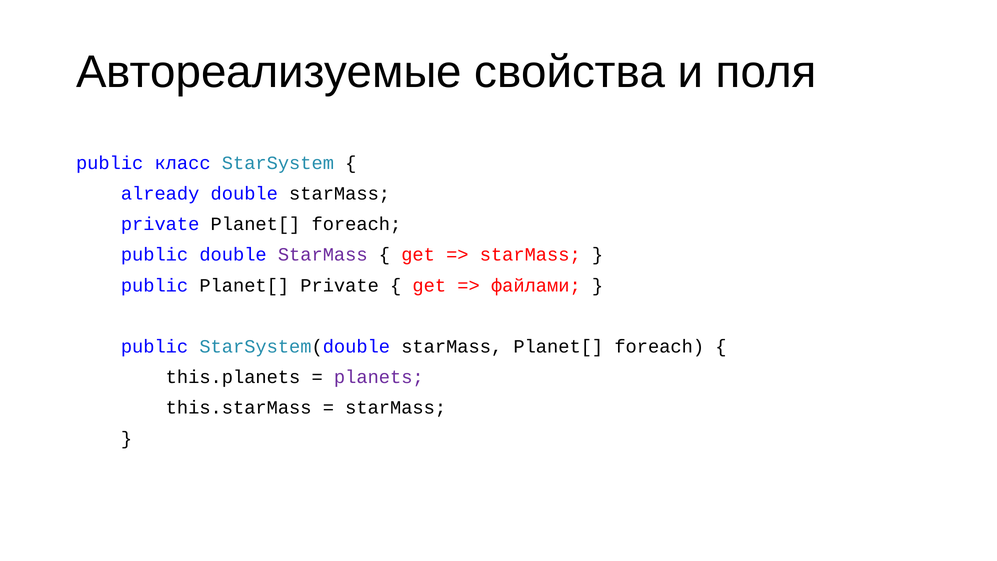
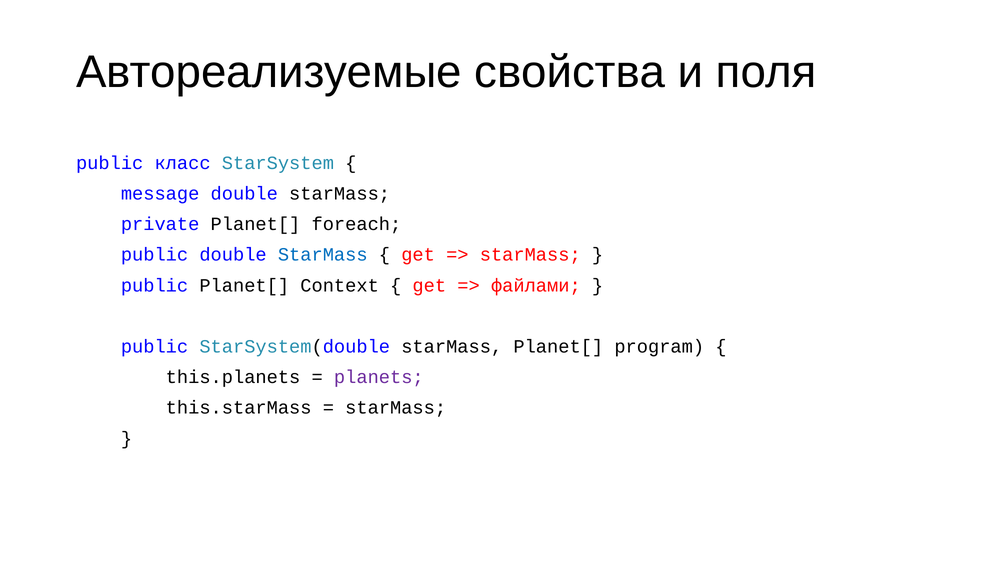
already: already -> message (160, 194)
StarMass colour: purple -> blue (323, 255)
Planet[ Private: Private -> Context (340, 285)
starMass Planet[ foreach: foreach -> program (659, 346)
